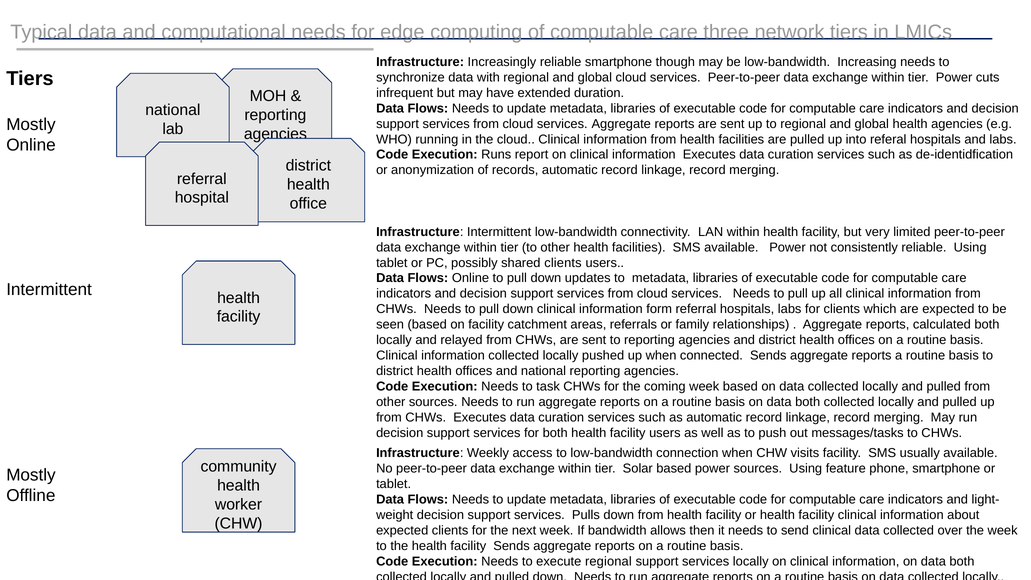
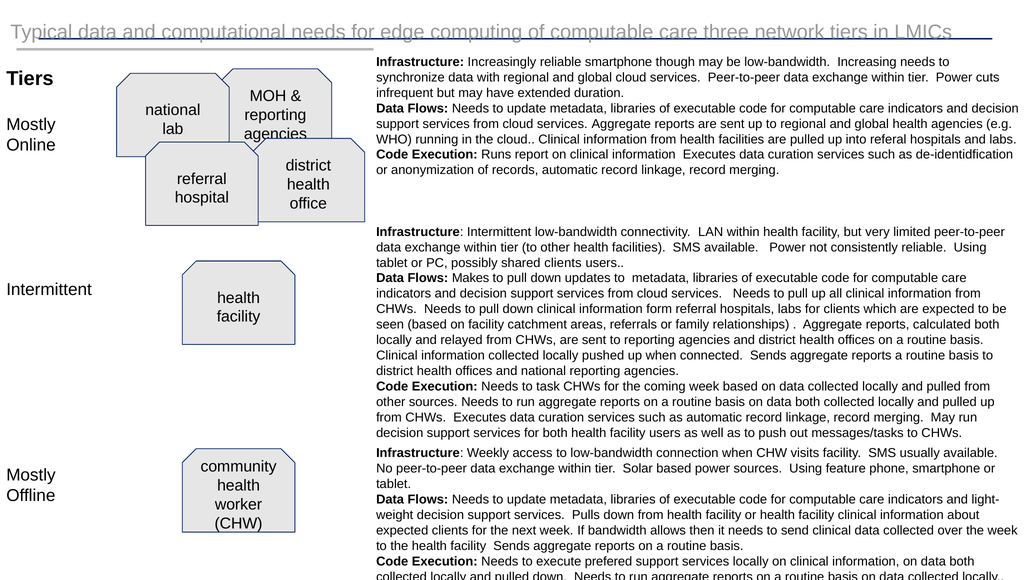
Flows Online: Online -> Makes (471, 278)
execute regional: regional -> prefered (608, 561)
